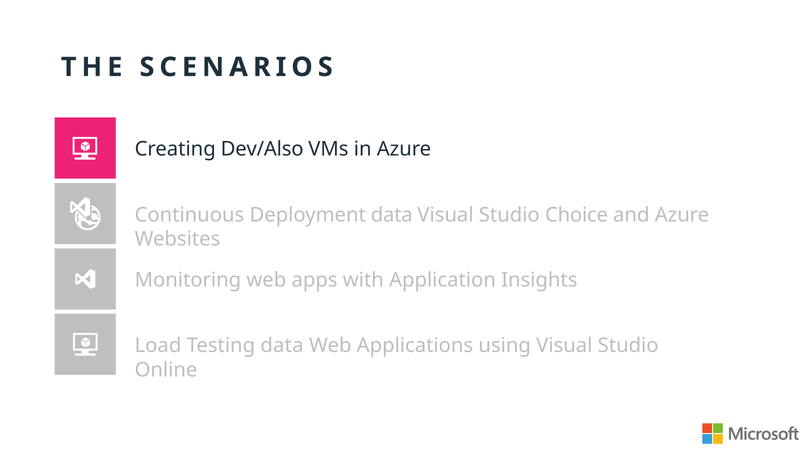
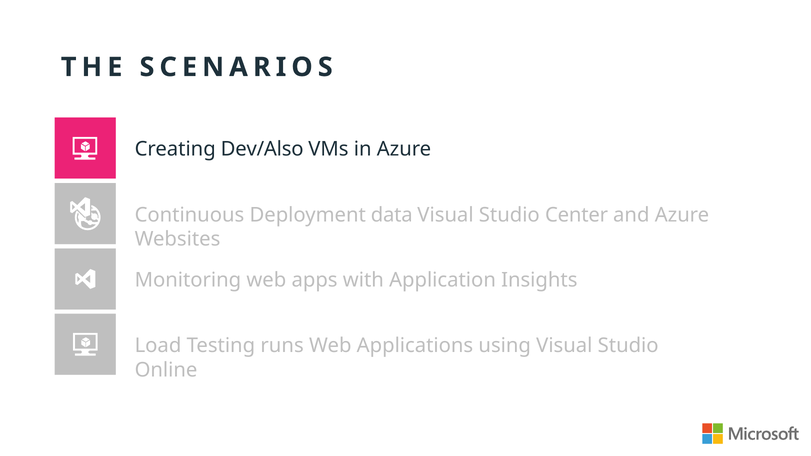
Choice: Choice -> Center (577, 215)
Testing data: data -> runs (282, 346)
